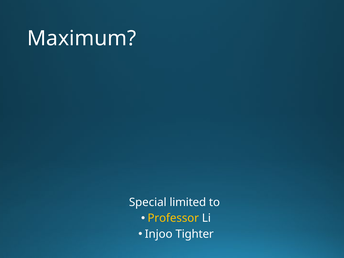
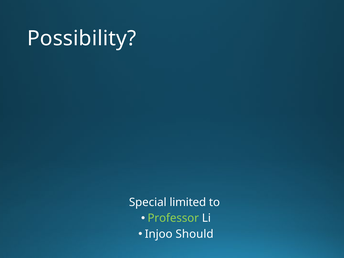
Maximum: Maximum -> Possibility (82, 39)
Professor colour: yellow -> light green (173, 218)
Tighter: Tighter -> Should (195, 234)
